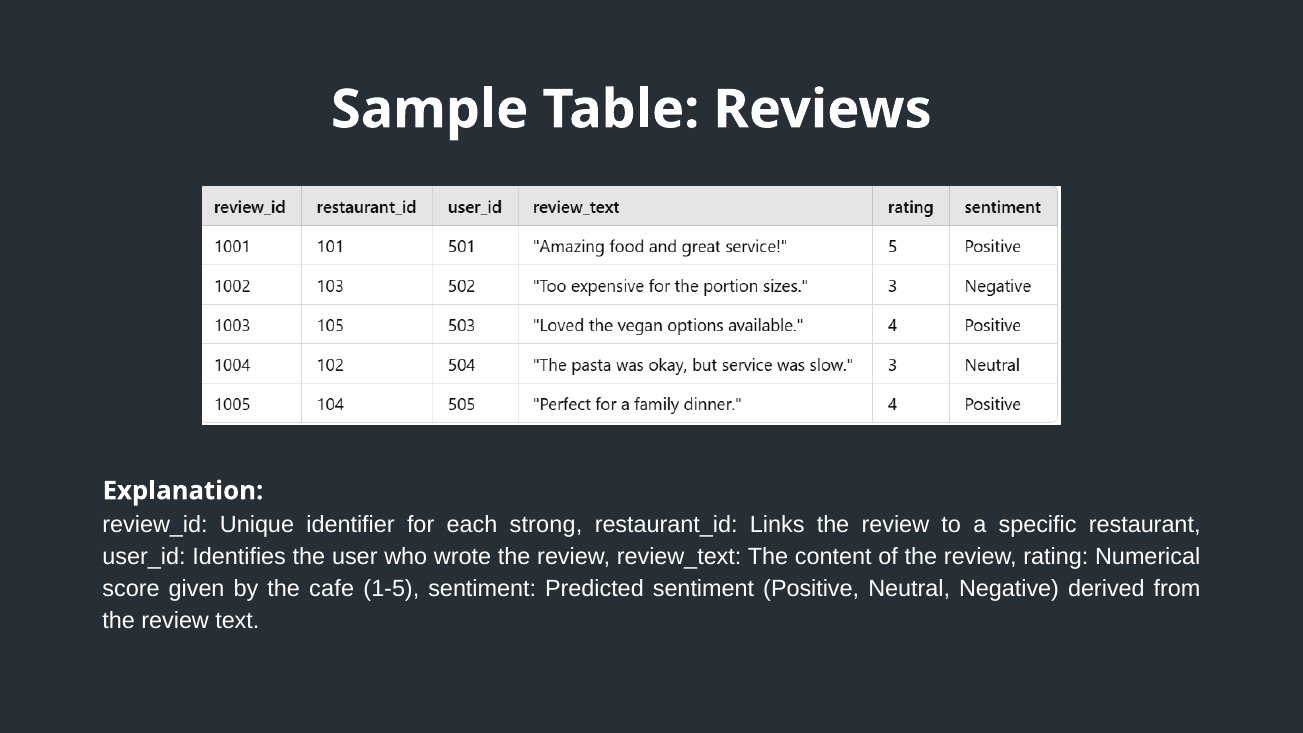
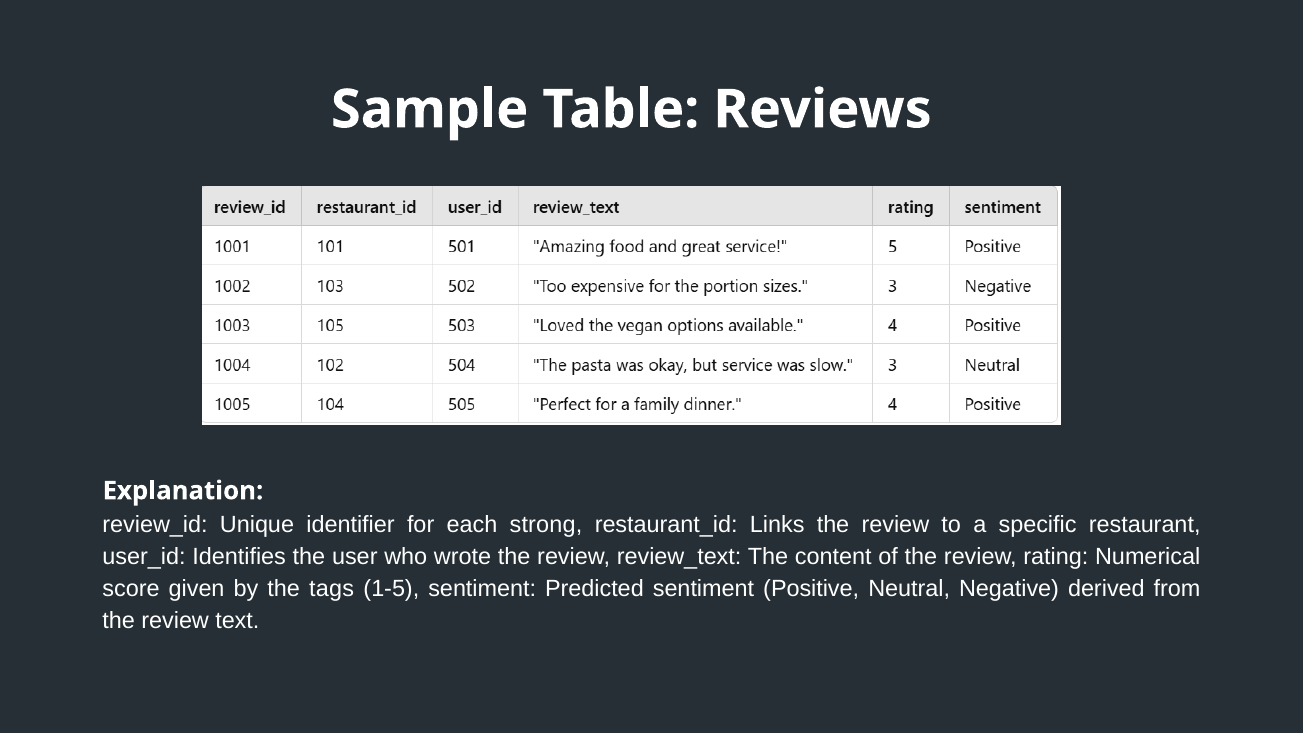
cafe: cafe -> tags (332, 589)
